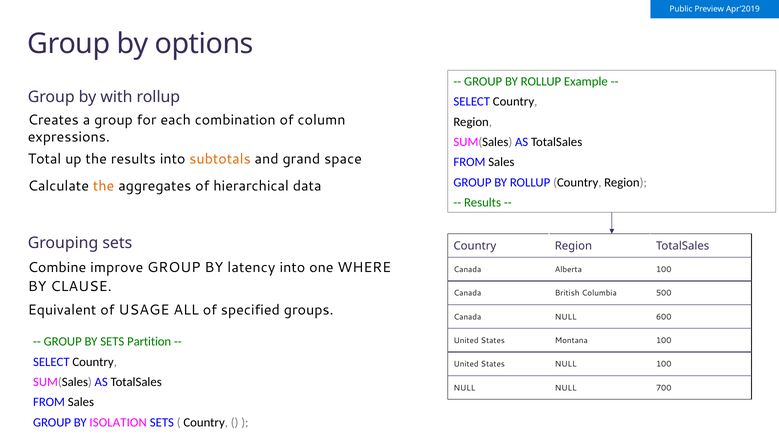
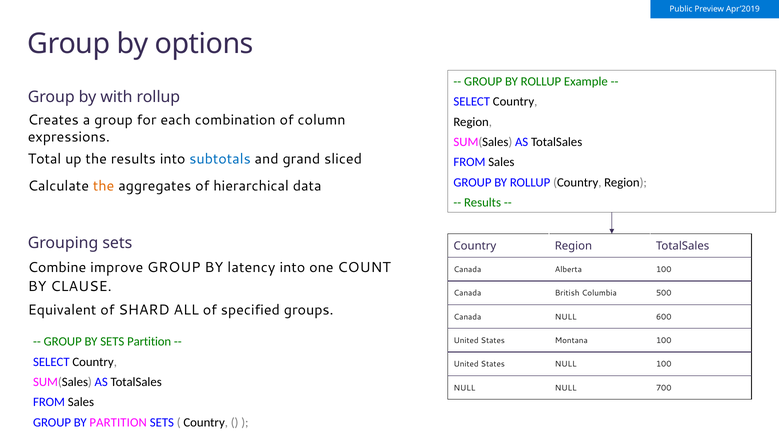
subtotals colour: orange -> blue (220, 159)
space: space -> sliced (343, 159)
WHERE: WHERE -> COUNT (364, 268)
USAGE: USAGE -> SHARD (144, 310)
BY ISOLATION: ISOLATION -> PARTITION (118, 422)
